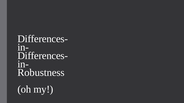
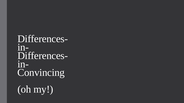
Robustness: Robustness -> Convincing (41, 73)
